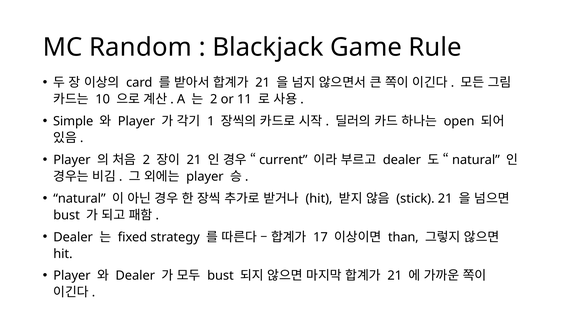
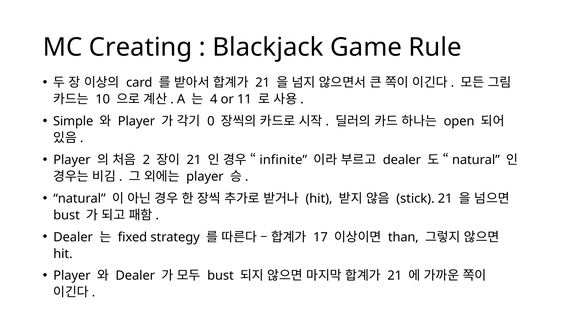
Random: Random -> Creating (141, 47)
2: 2 -> 4 (214, 99)
1: 1 -> 0 (211, 121)
current: current -> infinite (283, 160)
